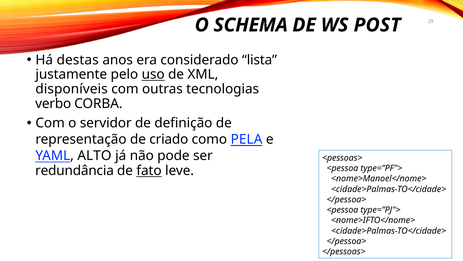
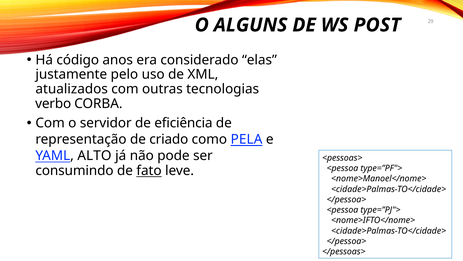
SCHEMA: SCHEMA -> ALGUNS (251, 25)
destas: destas -> código (78, 60)
lista: lista -> elas (259, 60)
uso underline: present -> none (153, 74)
disponíveis: disponíveis -> atualizados (72, 89)
definição: definição -> eficiência (183, 123)
redundância: redundância -> consumindo (75, 170)
